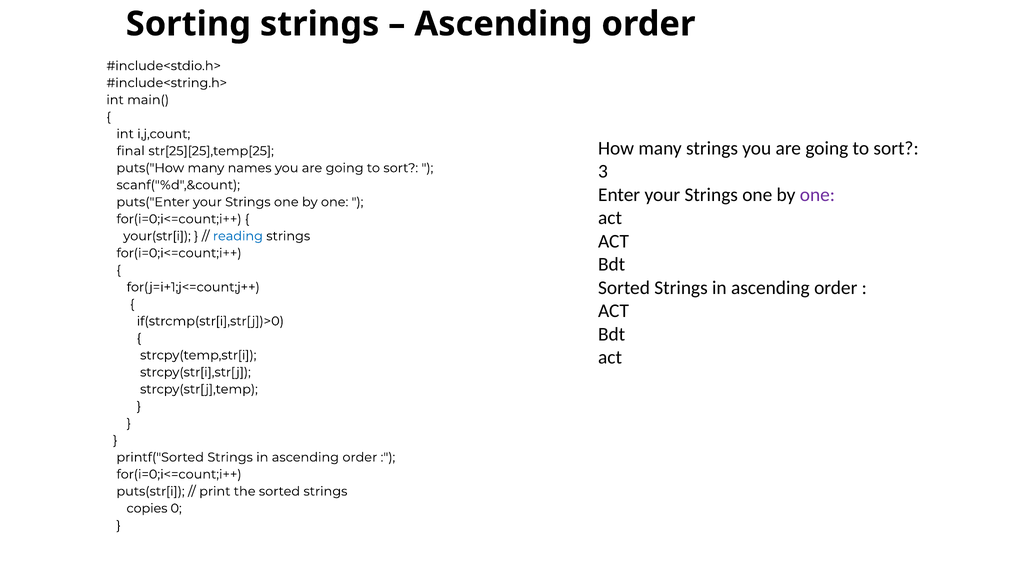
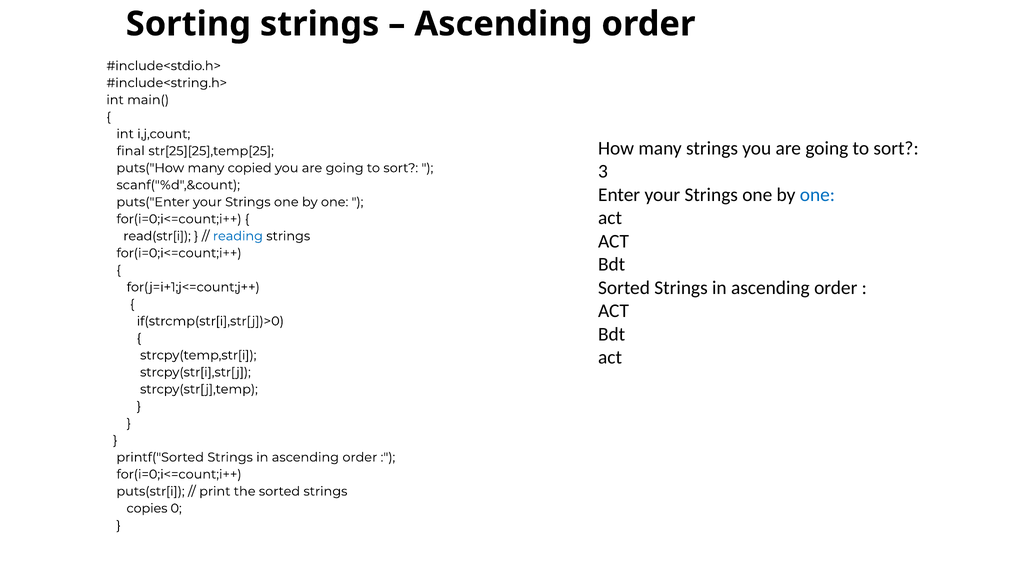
names: names -> copied (250, 168)
one colour: purple -> blue (817, 195)
your(str[i: your(str[i -> read(str[i (157, 236)
